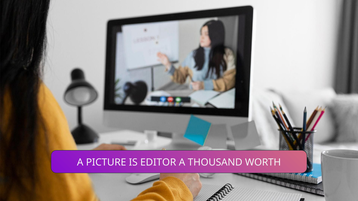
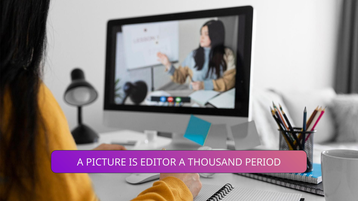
WORTH: WORTH -> PERIOD (263, 163)
